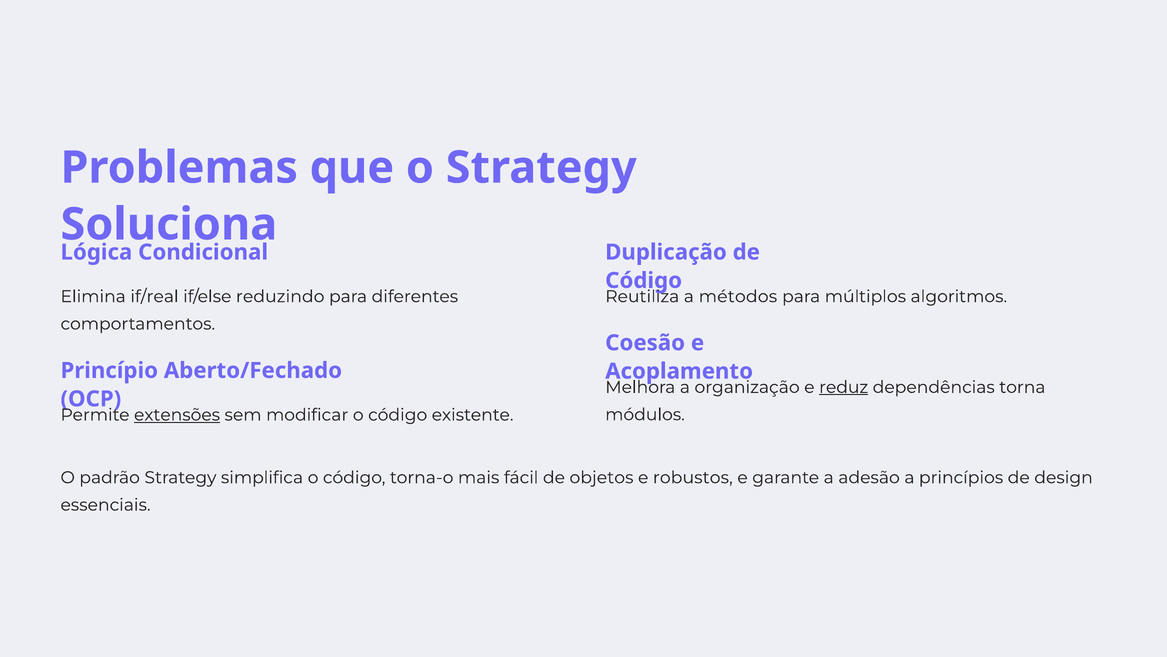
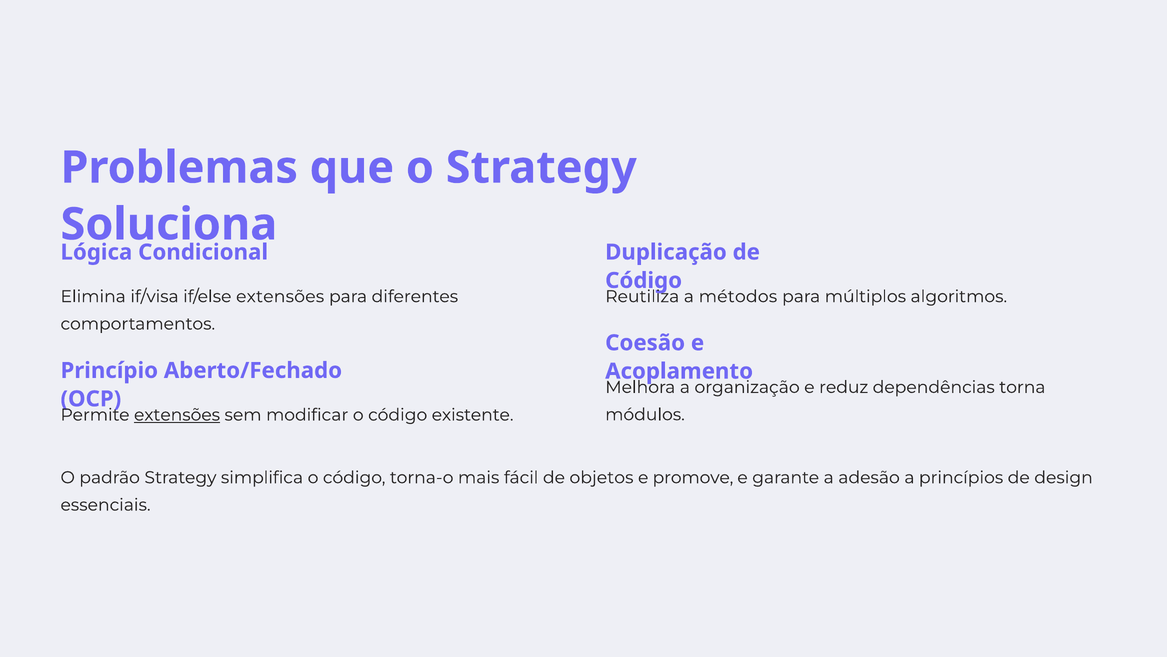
if/real: if/real -> if/visa (155, 296)
if/else reduzindo: reduzindo -> extensões (280, 296)
reduz underline: present -> none (844, 387)
robustos: robustos -> promove (693, 477)
